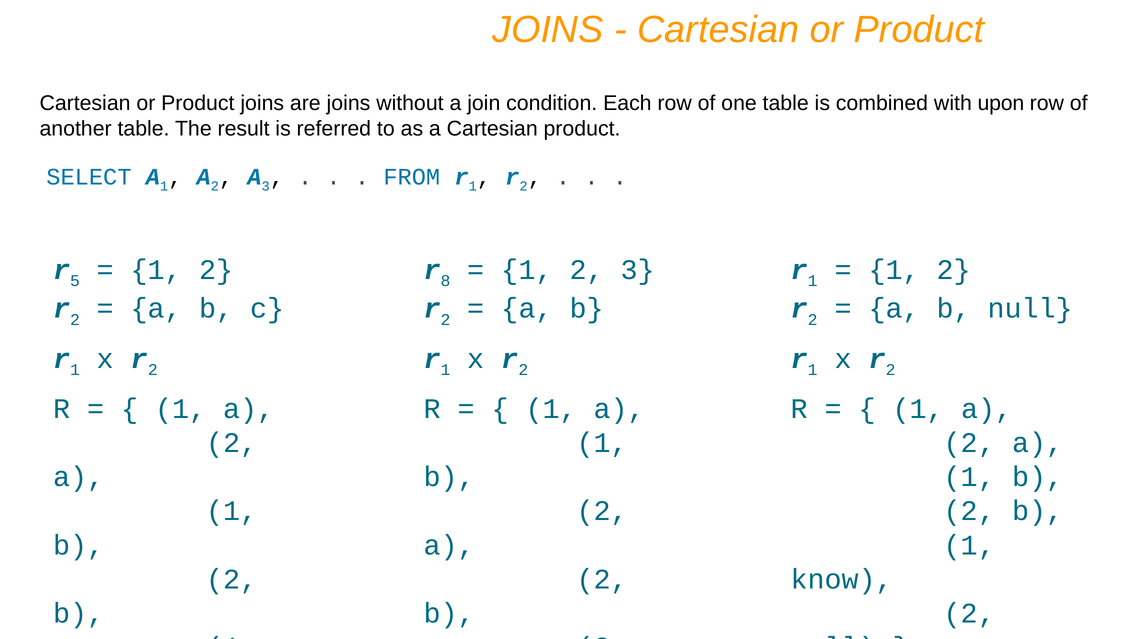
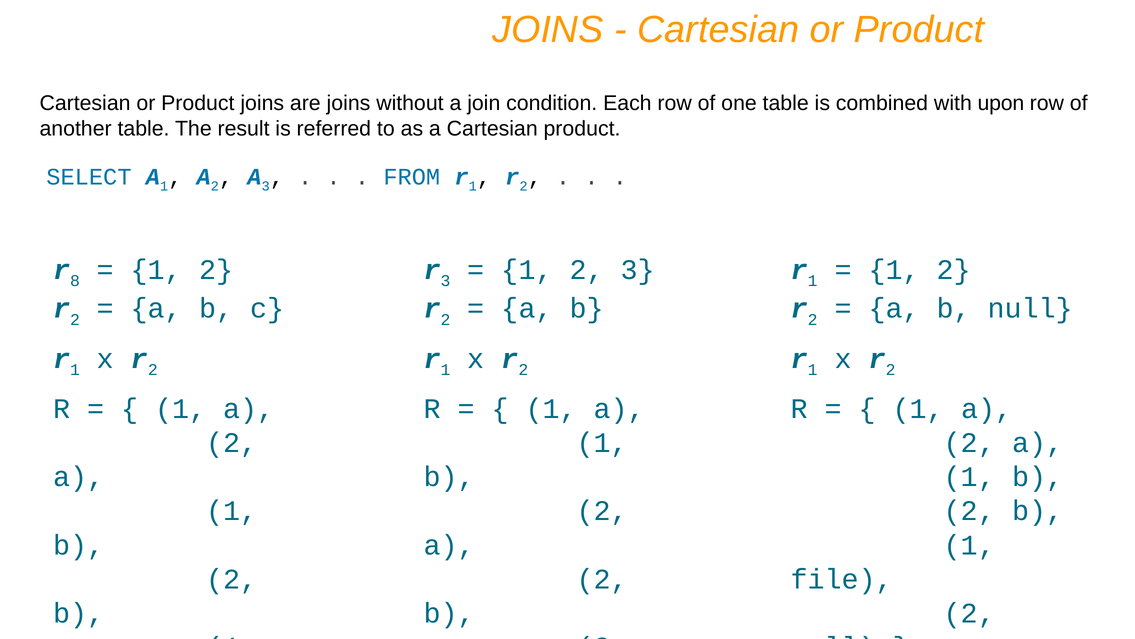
5: 5 -> 8 (75, 281)
r 8: 8 -> 3 (446, 281)
know: know -> file (842, 579)
